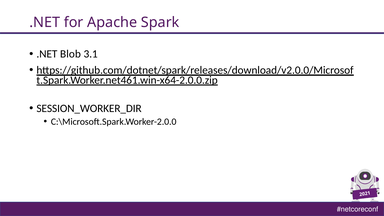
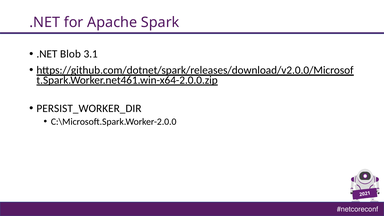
SESSION_WORKER_DIR: SESSION_WORKER_DIR -> PERSIST_WORKER_DIR (89, 108)
